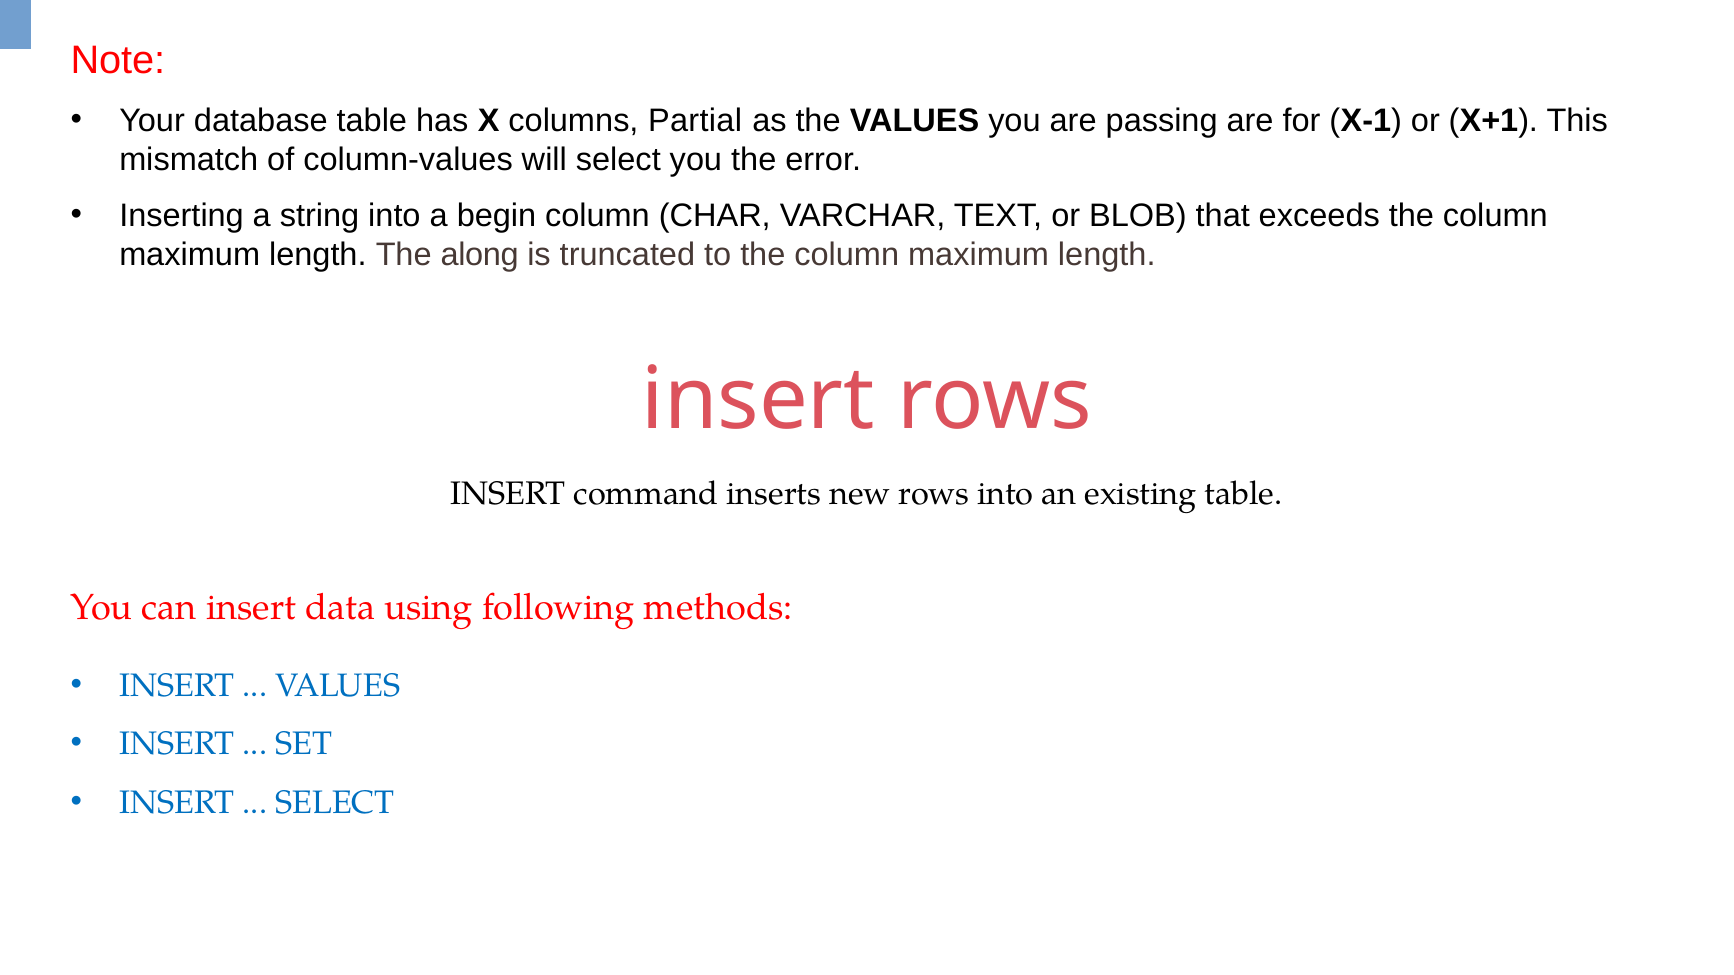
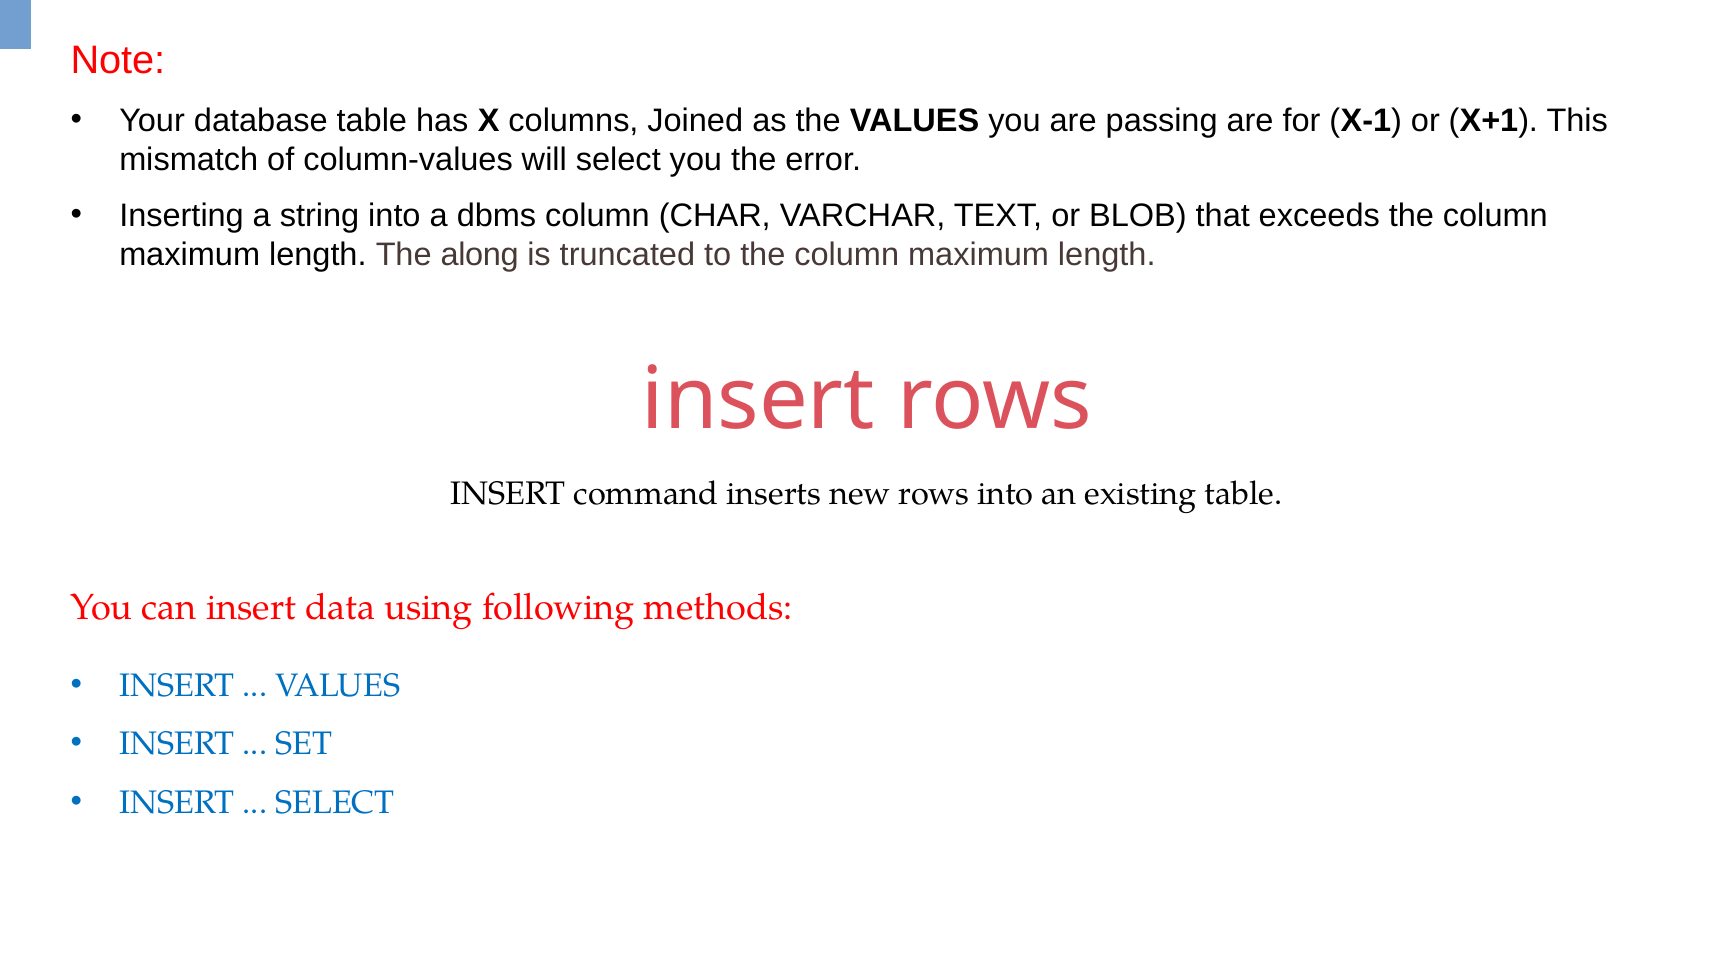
Partial: Partial -> Joined (695, 121)
begin: begin -> dbms (496, 216)
